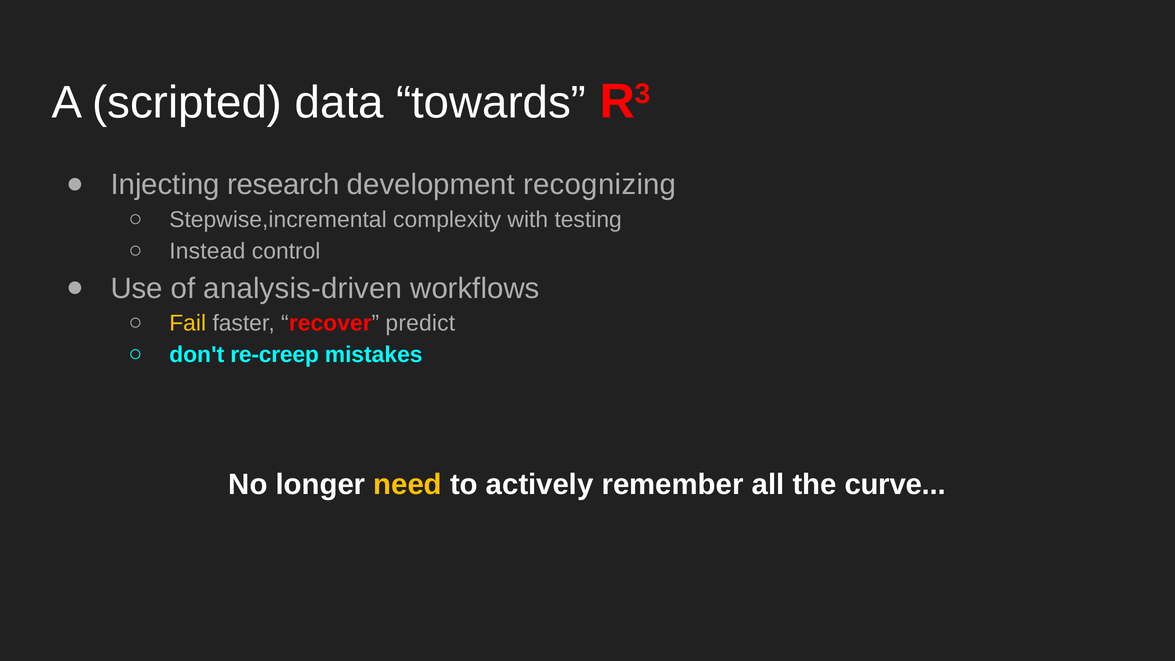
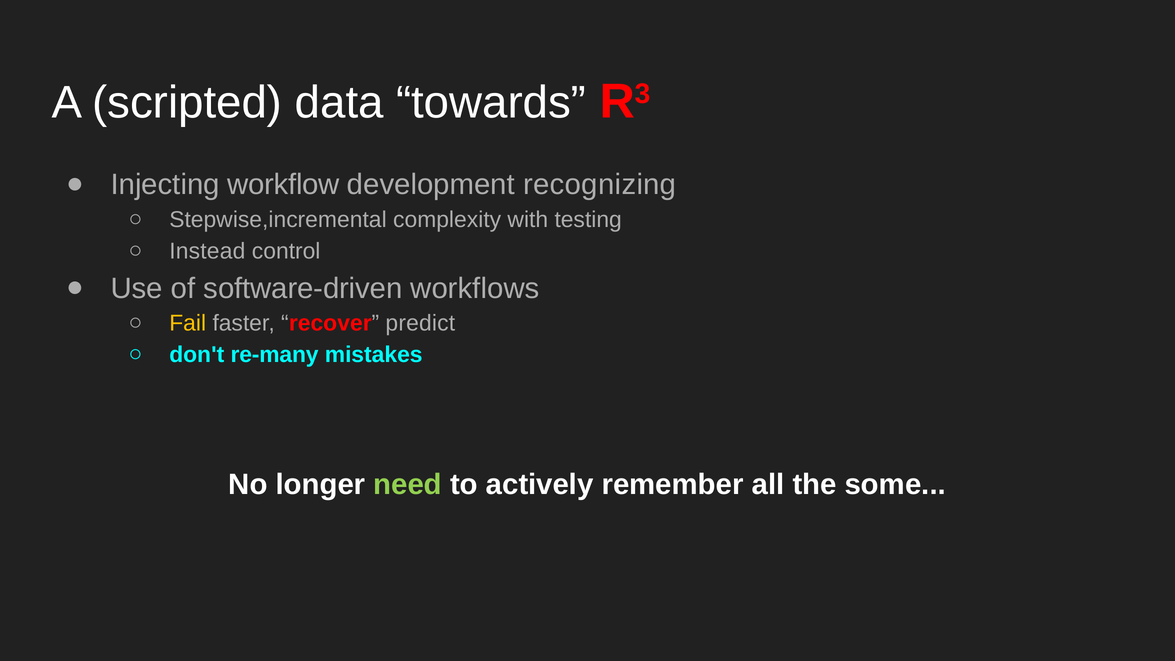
research: research -> workflow (283, 185)
analysis-driven: analysis-driven -> software-driven (303, 288)
re-creep: re-creep -> re-many (275, 355)
need colour: yellow -> light green (408, 485)
curve: curve -> some (895, 485)
